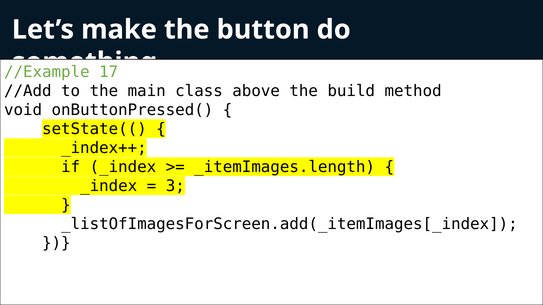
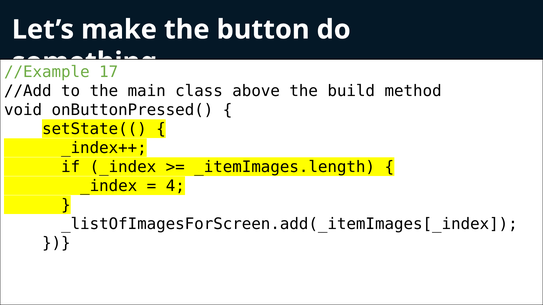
3: 3 -> 4 (175, 186)
